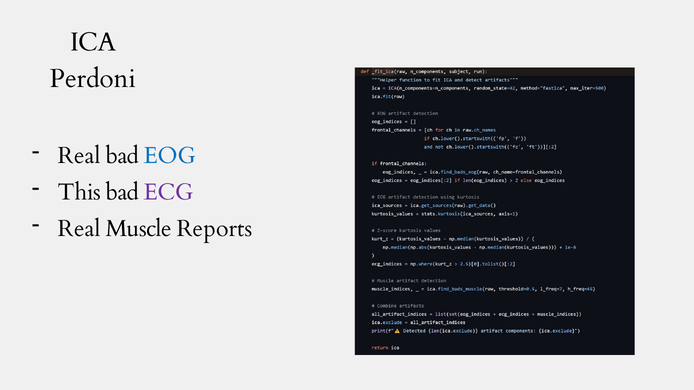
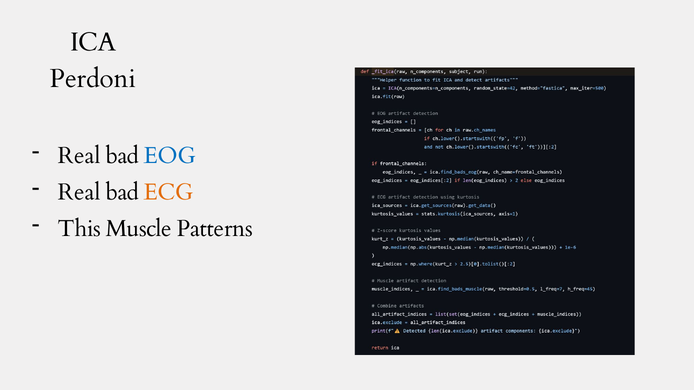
This: This -> Real (79, 192)
ECG colour: purple -> orange (169, 192)
Real: Real -> This (79, 229)
Reports: Reports -> Patterns (215, 229)
